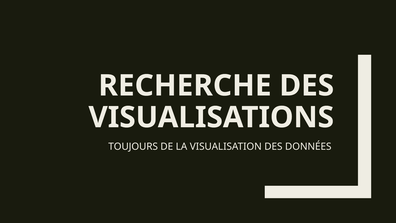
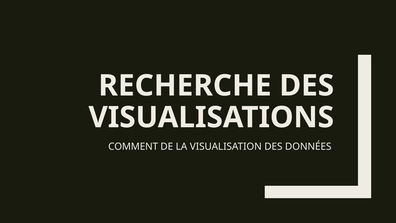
TOUJOURS: TOUJOURS -> COMMENT (133, 146)
